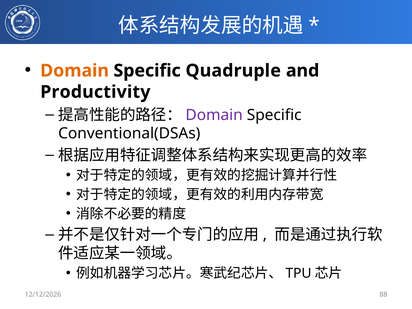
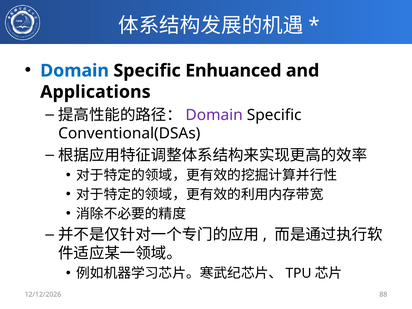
Domain colour: orange -> blue (75, 71)
Quadruple: Quadruple -> Enhuanced (233, 71)
Productivity: Productivity -> Applications (95, 92)
